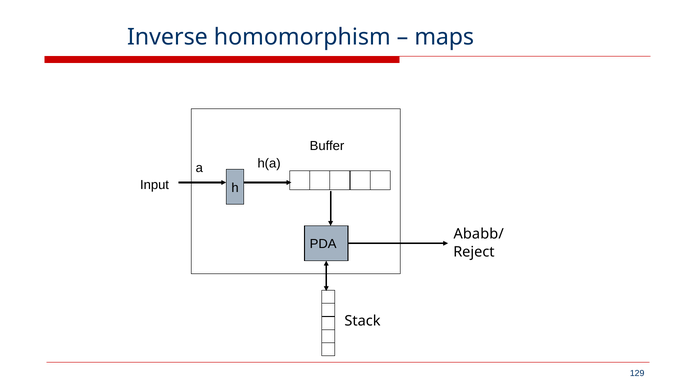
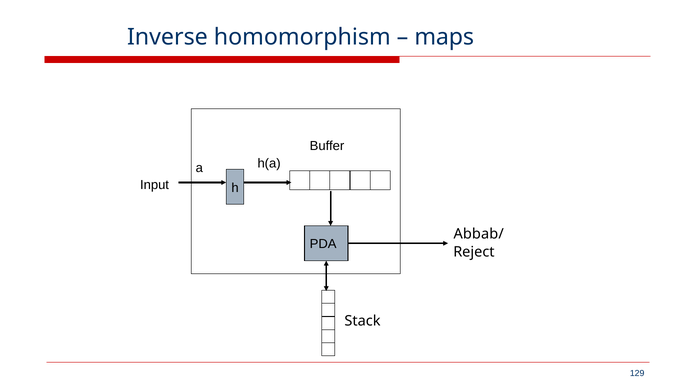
Ababb/: Ababb/ -> Abbab/ (479, 234)
